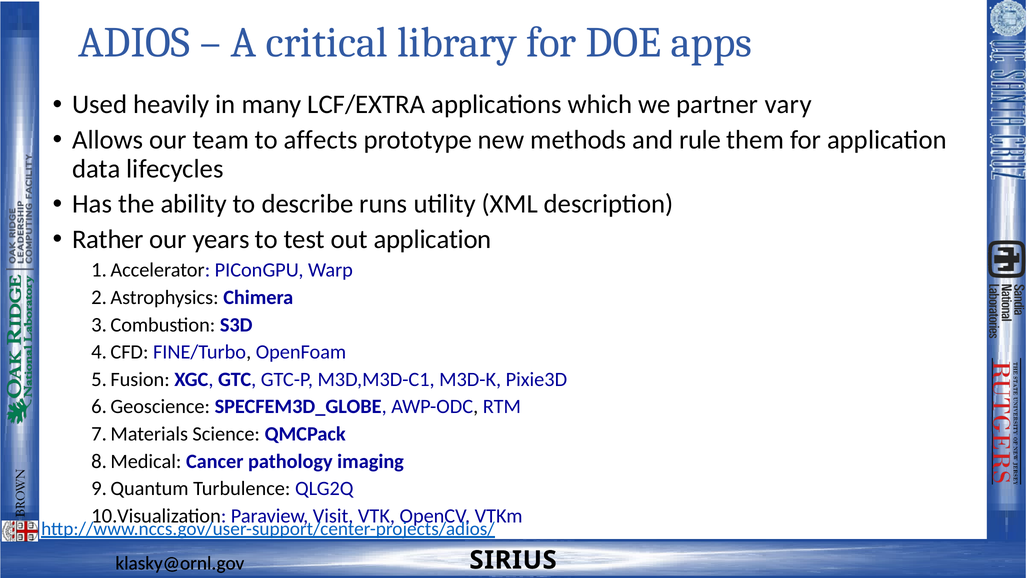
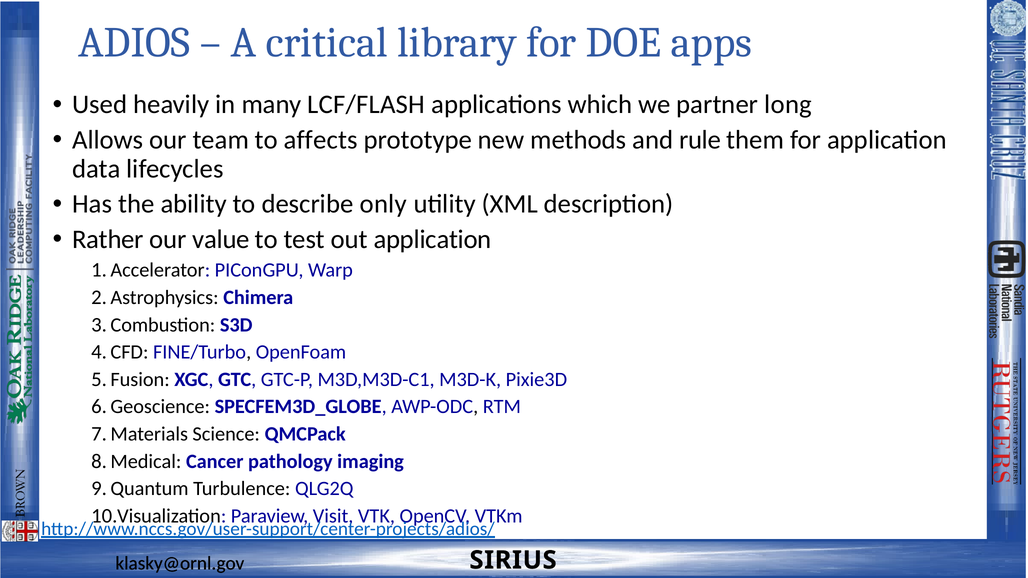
LCF/EXTRA: LCF/EXTRA -> LCF/FLASH (366, 105)
vary: vary -> long (788, 105)
runs: runs -> only (383, 204)
years: years -> value (221, 240)
